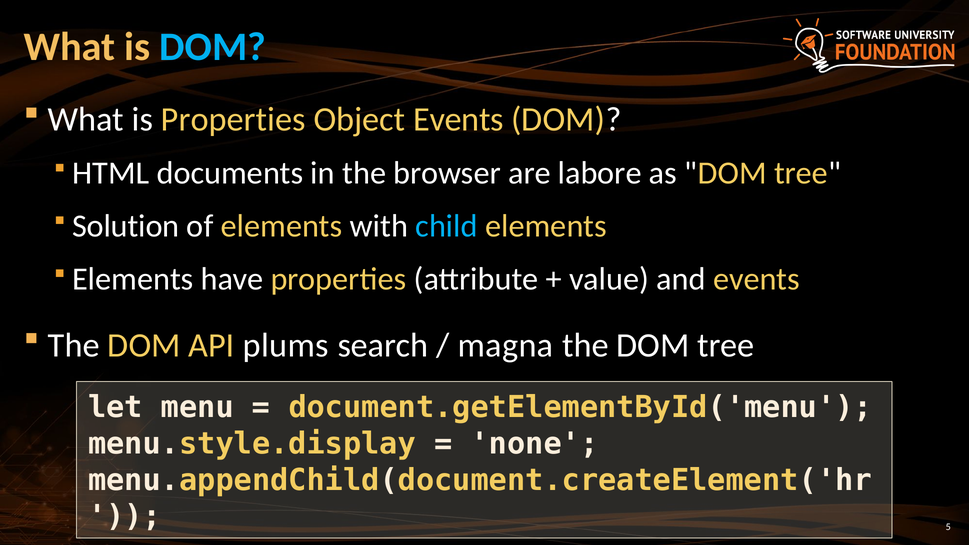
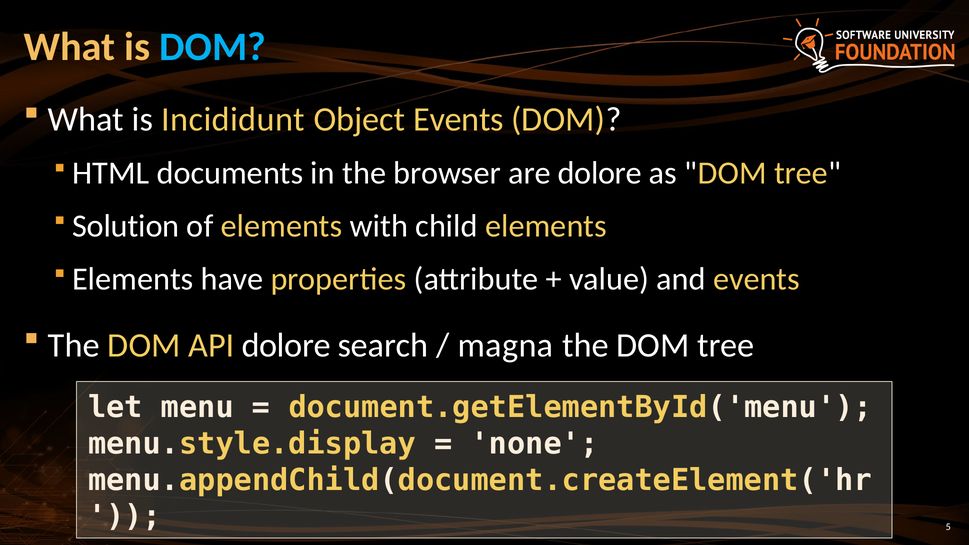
is Properties: Properties -> Incididunt (233, 119)
are labore: labore -> dolore (600, 173)
child colour: light blue -> white (447, 226)
API plums: plums -> dolore (286, 345)
